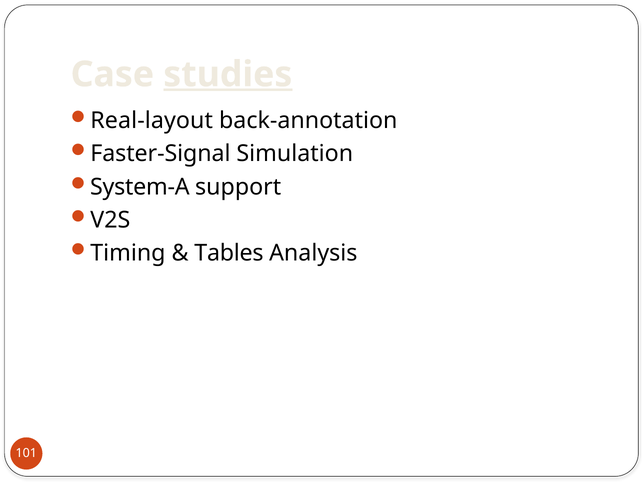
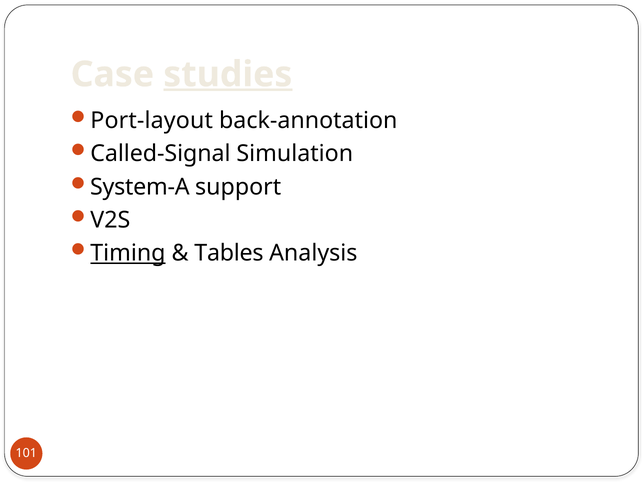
Real-layout: Real-layout -> Port-layout (152, 121)
Faster-Signal: Faster-Signal -> Called-Signal (160, 154)
Timing underline: none -> present (128, 253)
